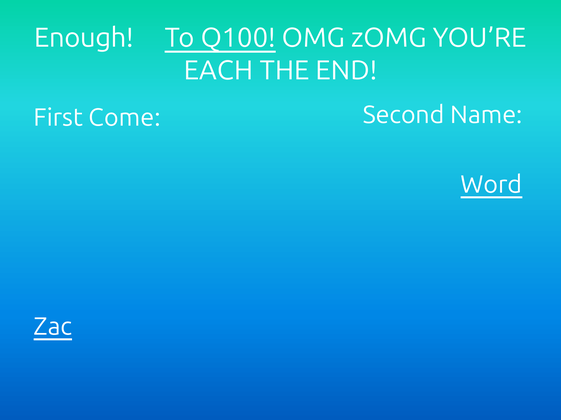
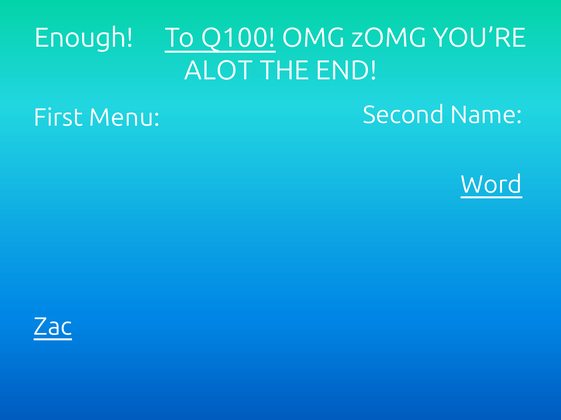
EACH: EACH -> ALOT (219, 71)
Come: Come -> Menu (125, 118)
